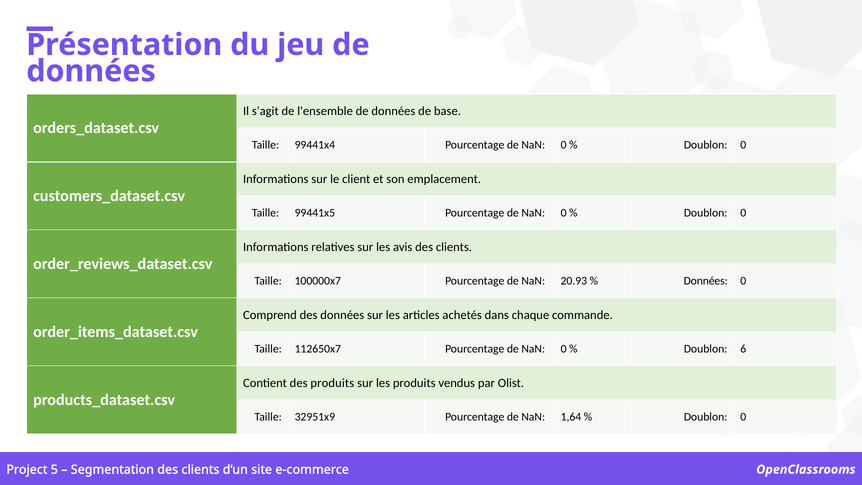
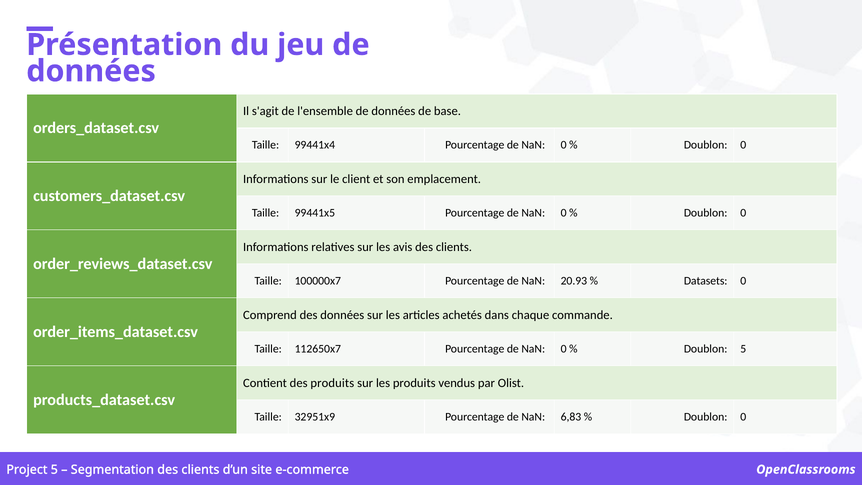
Données: Données -> Datasets (706, 281)
Doublon 6: 6 -> 5 (743, 349)
1,64: 1,64 -> 6,83 (571, 417)
